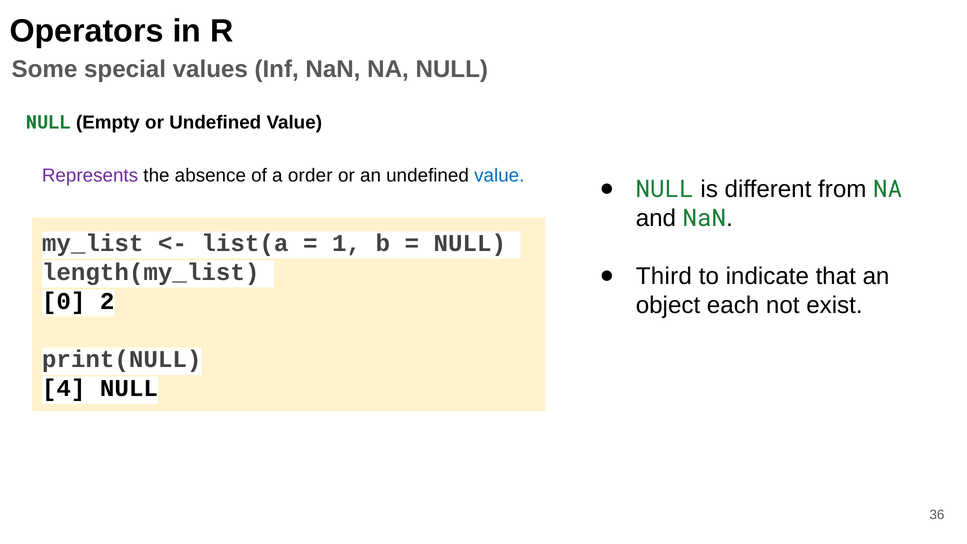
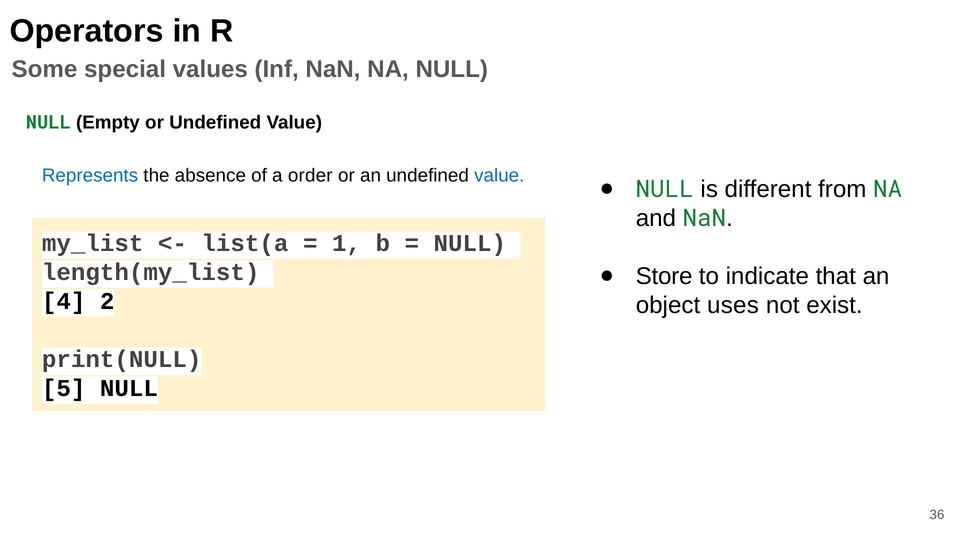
Represents colour: purple -> blue (90, 175)
Third: Third -> Store (664, 276)
0: 0 -> 4 (64, 301)
each: each -> uses (733, 305)
4: 4 -> 5 (64, 388)
